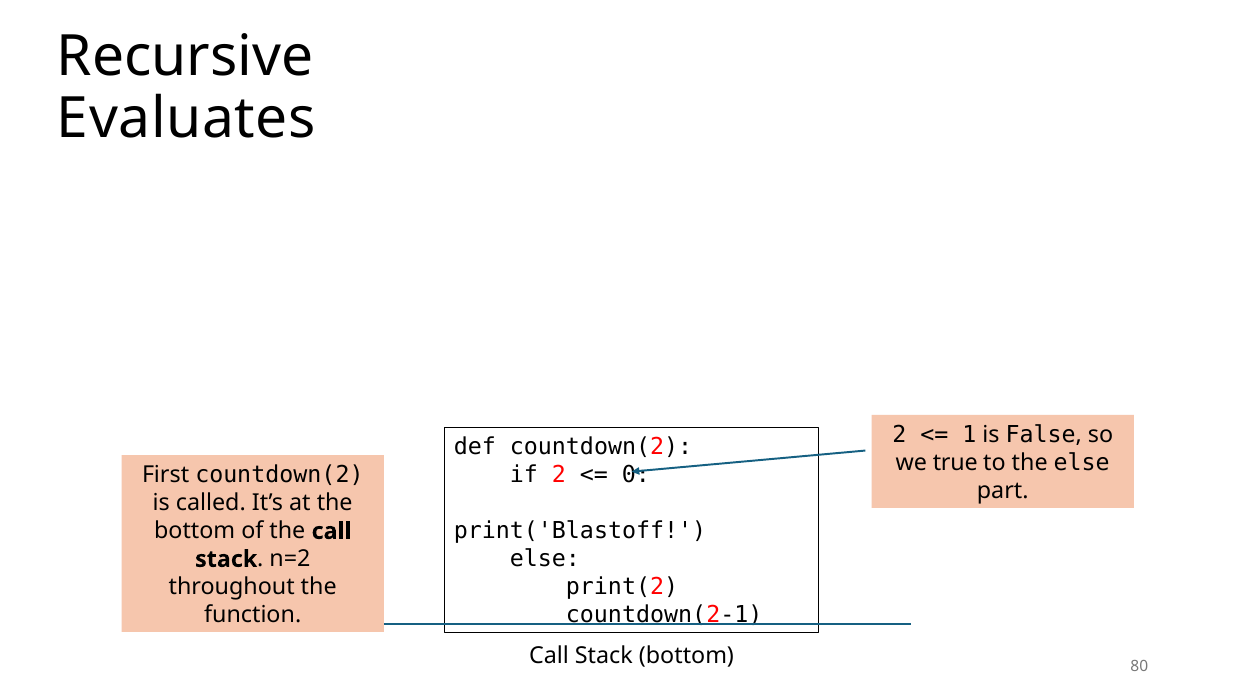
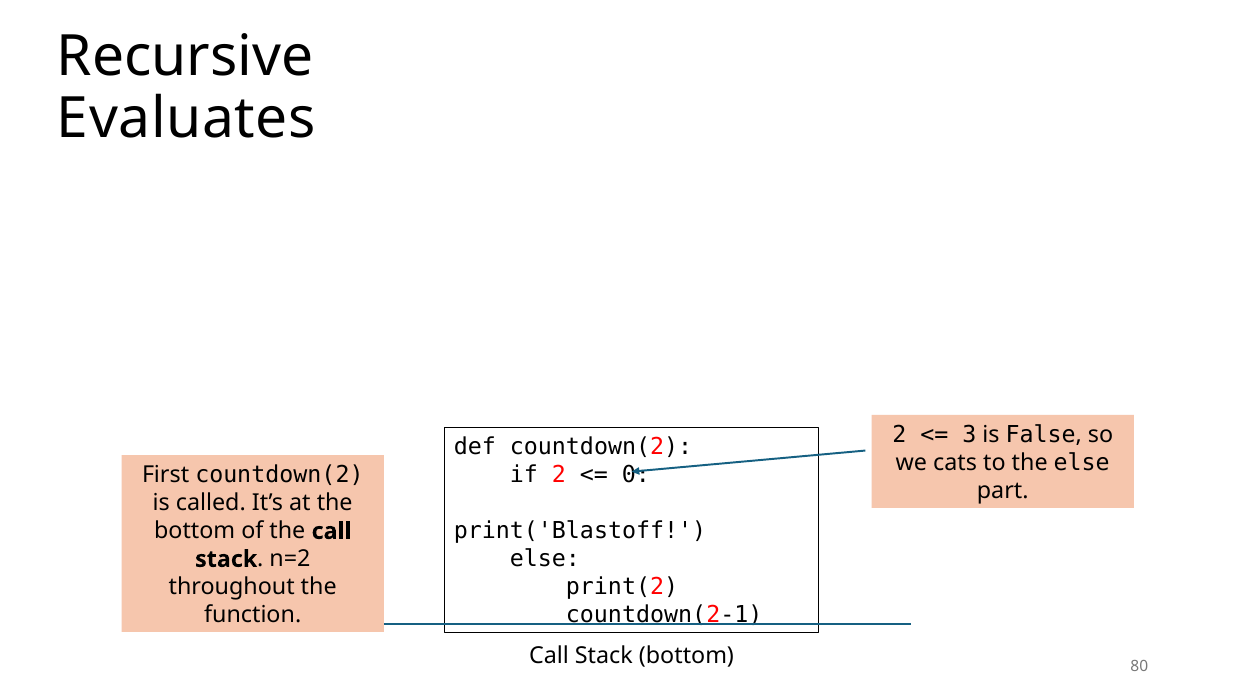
1: 1 -> 3 (969, 435)
true: true -> cats (955, 463)
